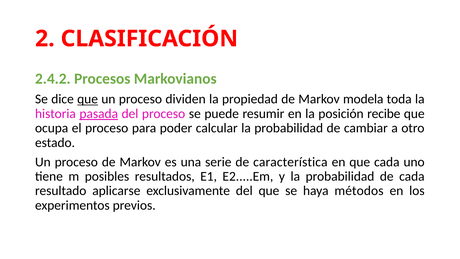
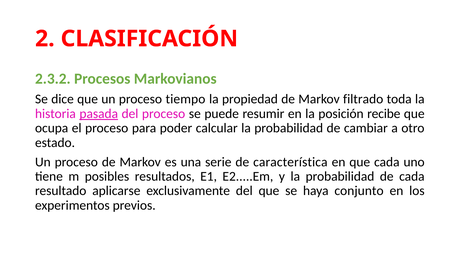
2.4.2: 2.4.2 -> 2.3.2 (53, 79)
que underline: present -> none (88, 99)
dividen: dividen -> tiempo (186, 99)
modela: modela -> filtrado (363, 99)
métodos: métodos -> conjunto (359, 191)
